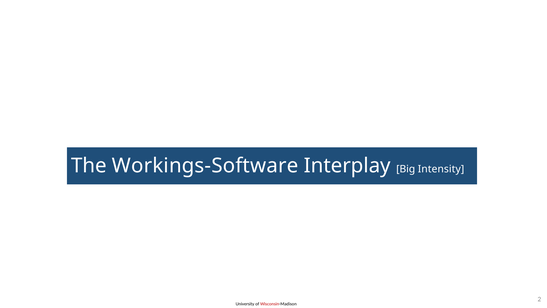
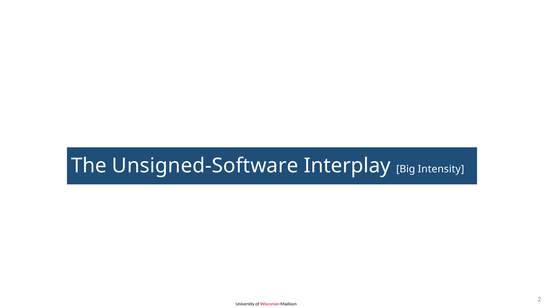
Workings-Software: Workings-Software -> Unsigned-Software (205, 166)
